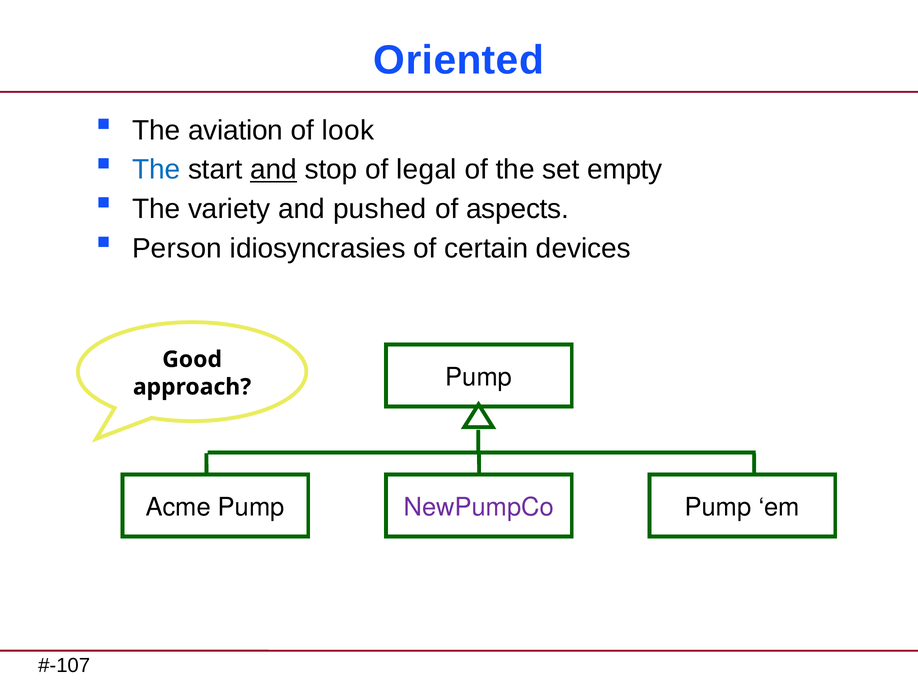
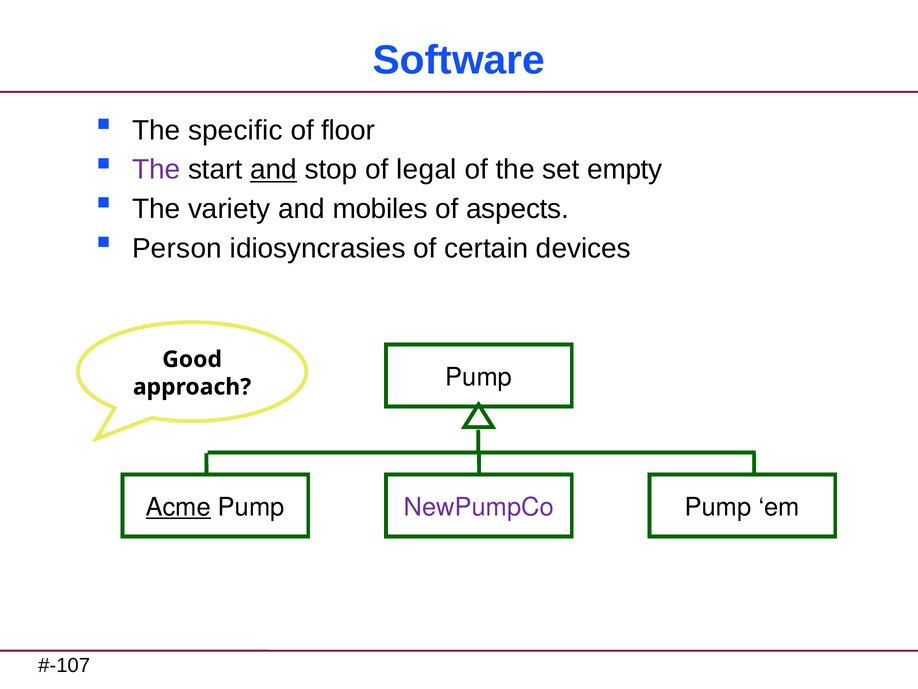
Oriented: Oriented -> Software (459, 60)
aviation: aviation -> specific (235, 130)
look: look -> floor (348, 130)
The colour: blue -> purple (156, 170)
pushed: pushed -> mobiles (380, 209)
Acme underline: none -> present (178, 507)
